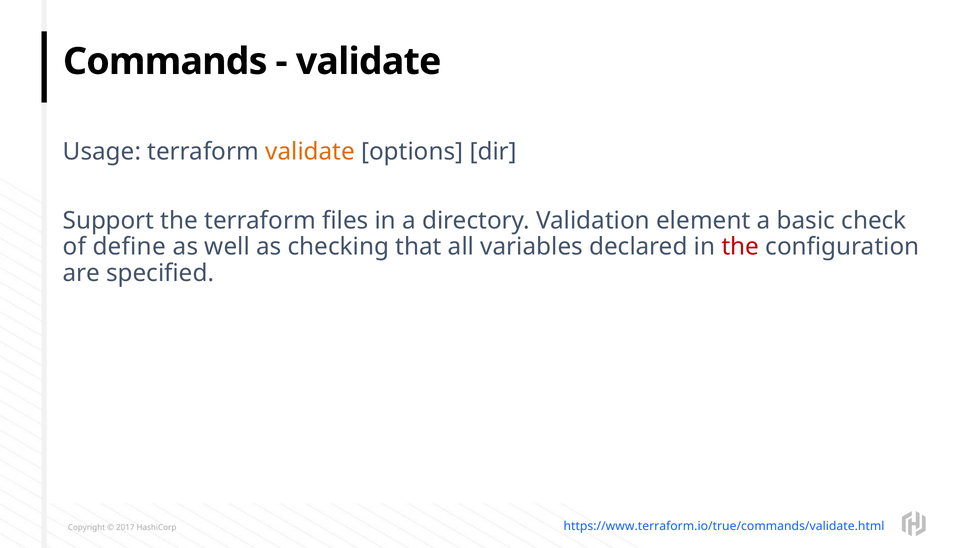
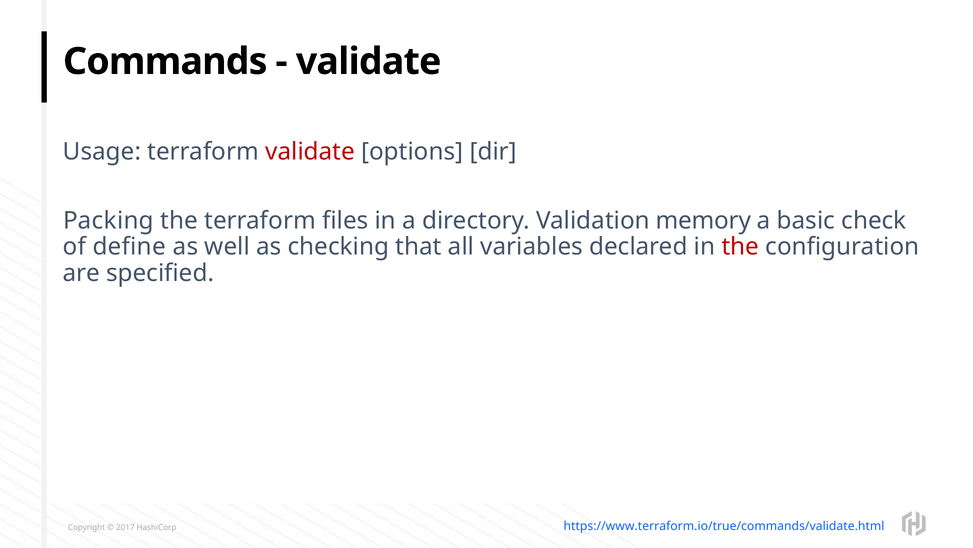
validate colour: orange -> red (310, 152)
Support: Support -> Packing (108, 220)
element: element -> memory (704, 220)
